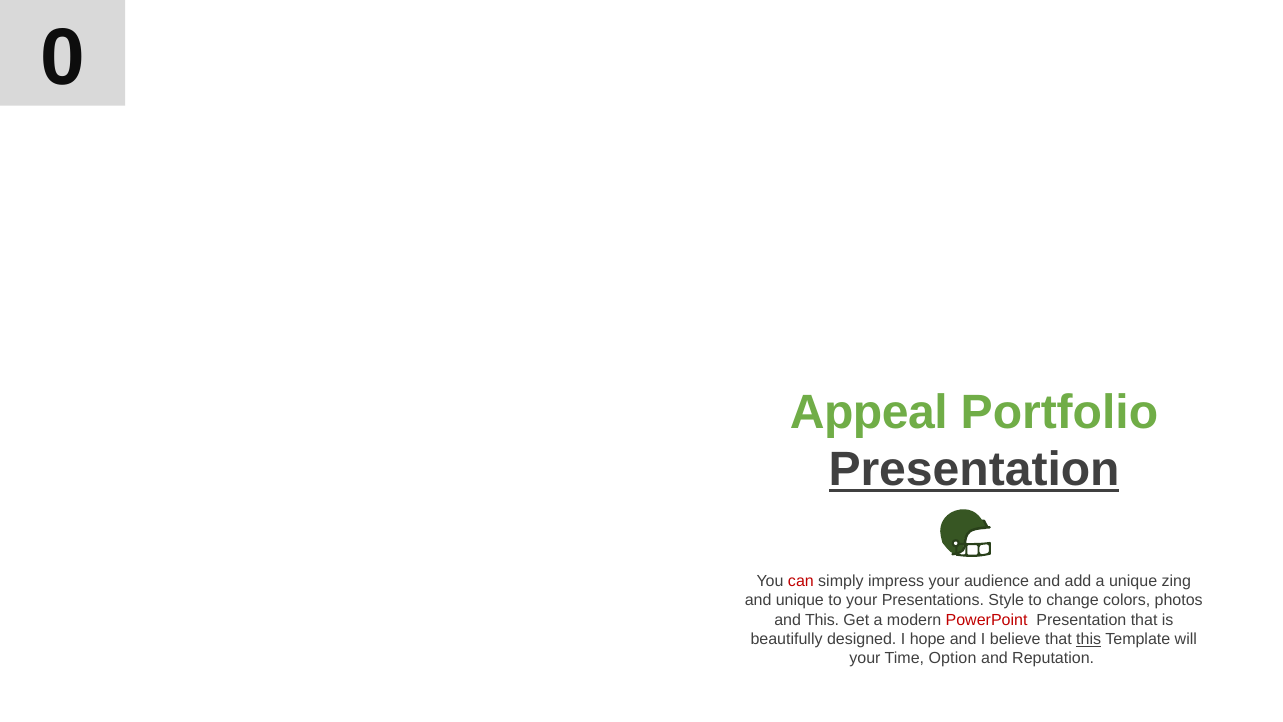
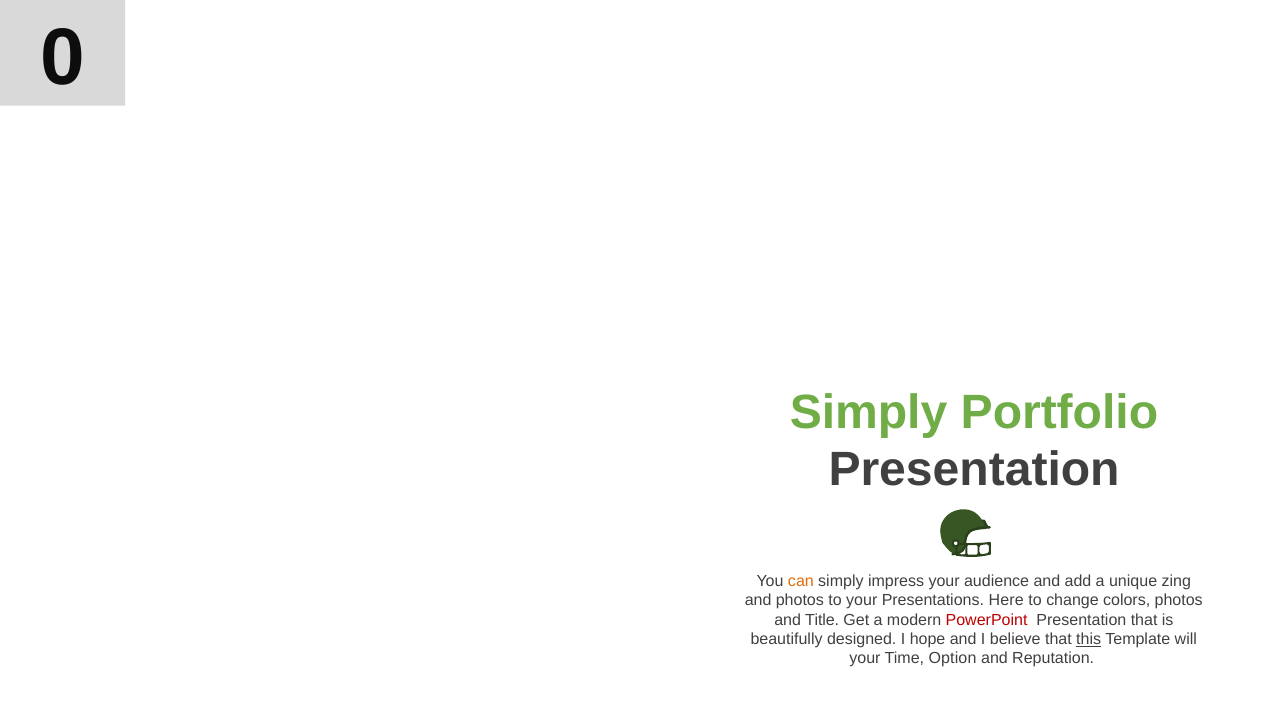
Appeal: Appeal -> Simply (869, 412)
Presentation underline: present -> none (974, 470)
can colour: red -> orange (801, 581)
and unique: unique -> photos (800, 600)
Style: Style -> Here (1006, 600)
and This: This -> Title (822, 620)
